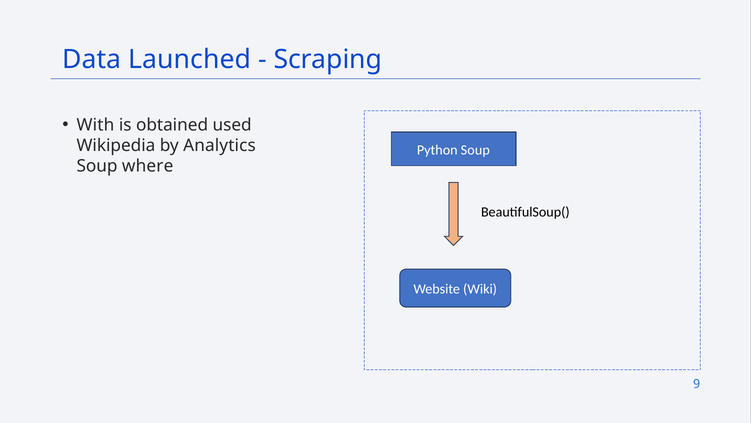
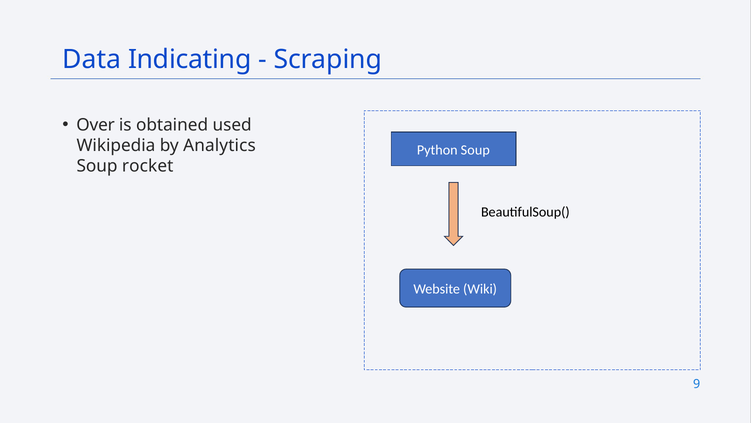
Launched: Launched -> Indicating (190, 60)
With: With -> Over (96, 125)
where: where -> rocket (148, 166)
